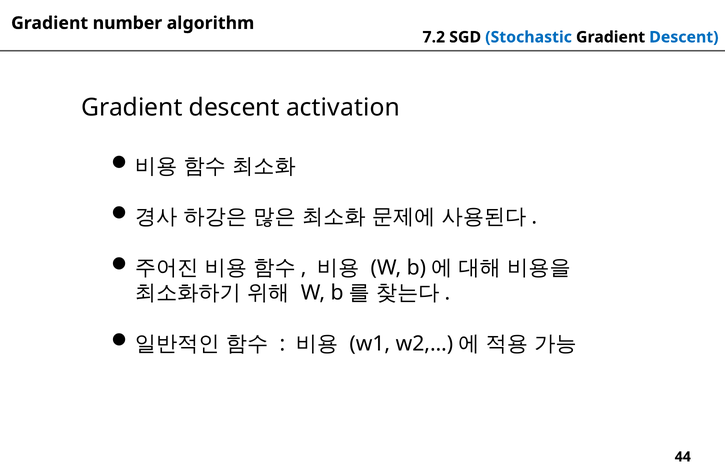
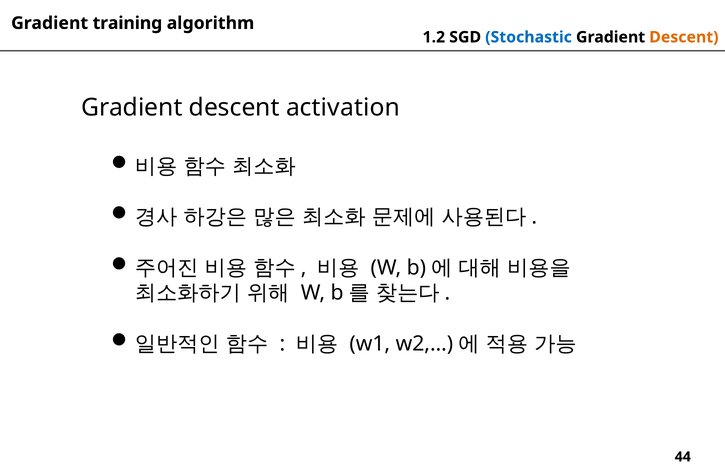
number: number -> training (127, 23)
7.2: 7.2 -> 1.2 (434, 37)
Descent colour: blue -> orange (684, 37)
